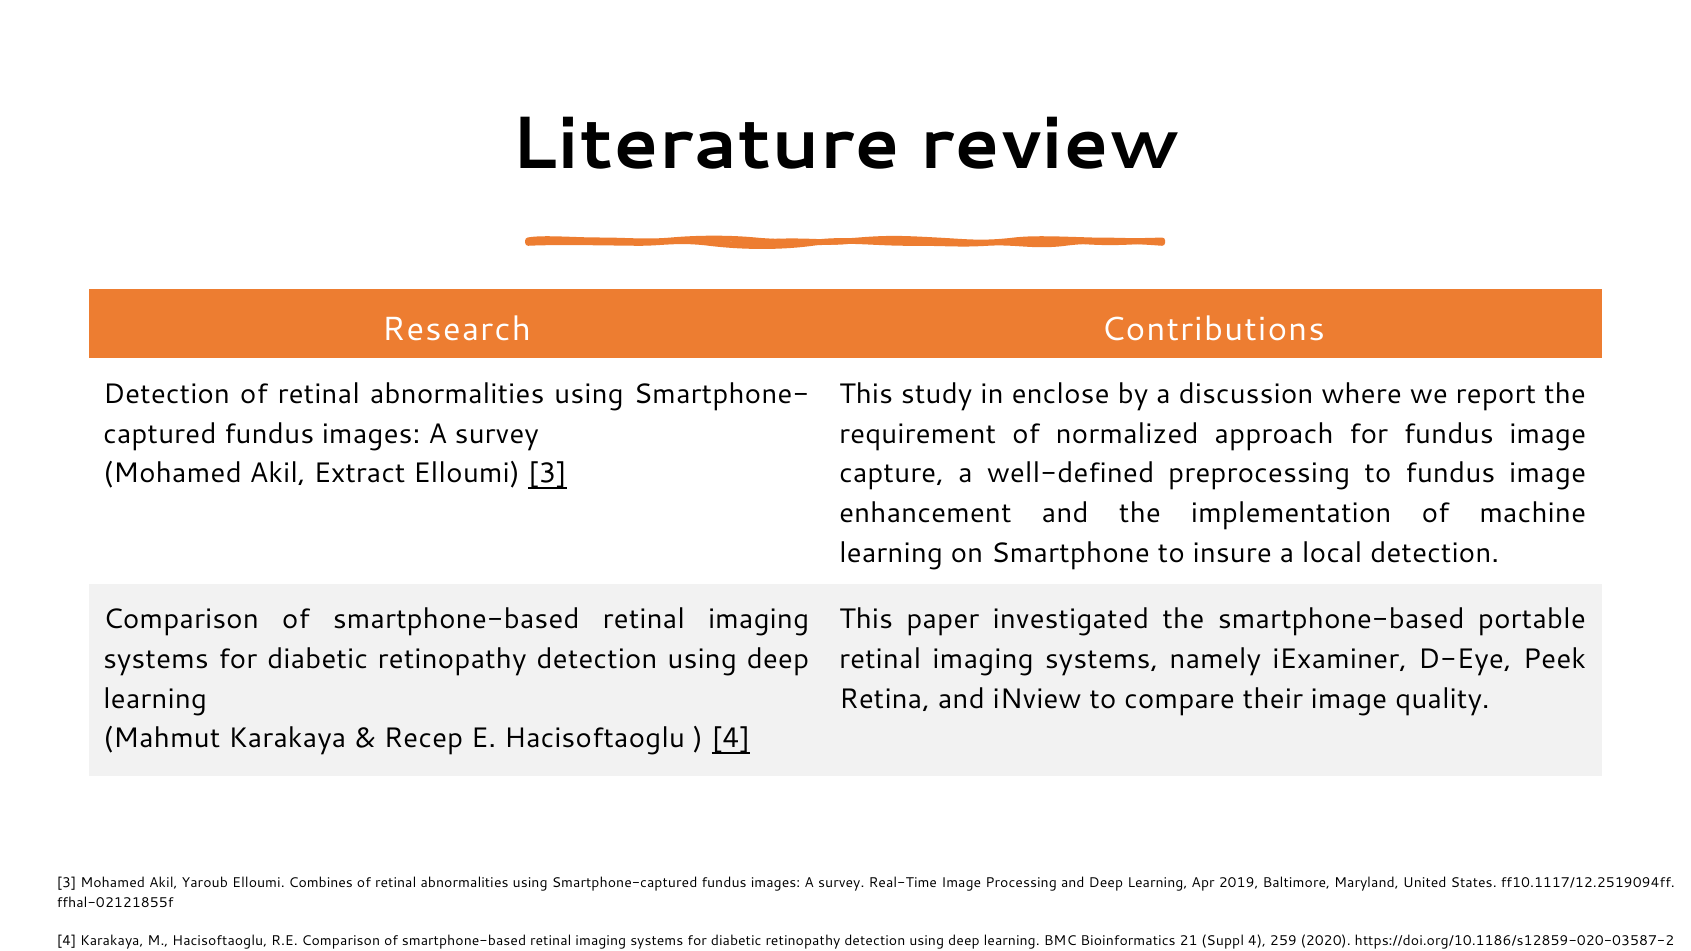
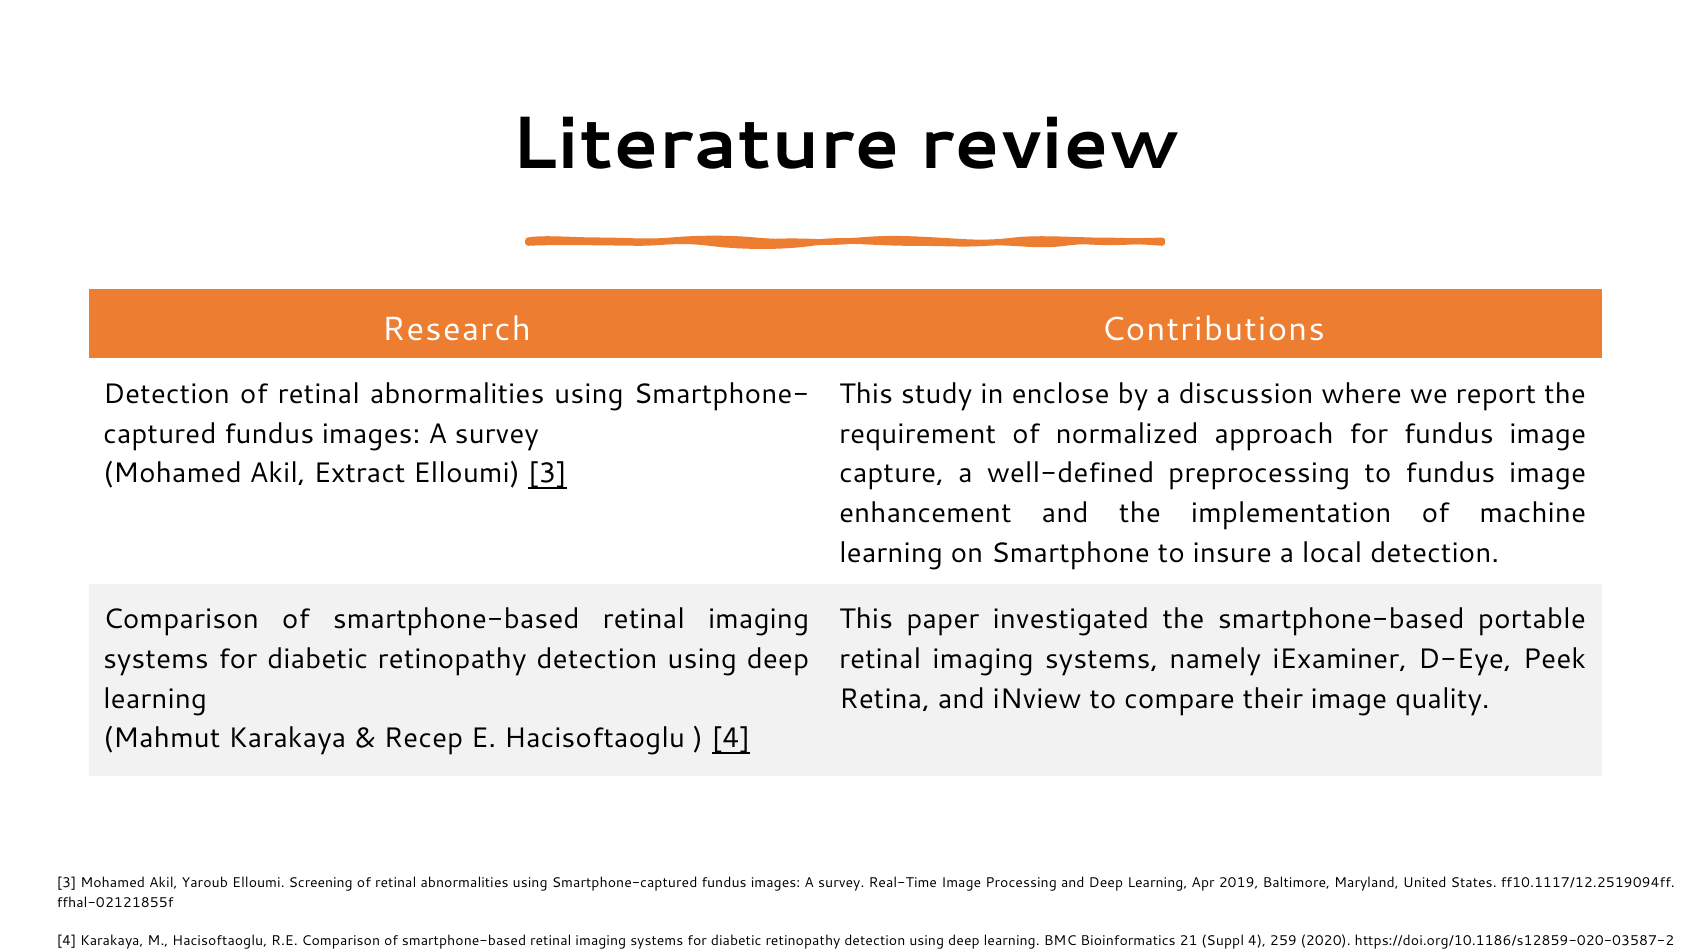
Combines: Combines -> Screening (321, 883)
